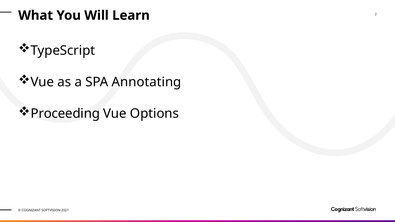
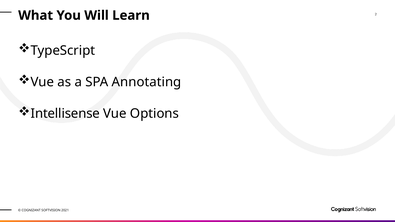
Proceeding: Proceeding -> Intellisense (65, 114)
